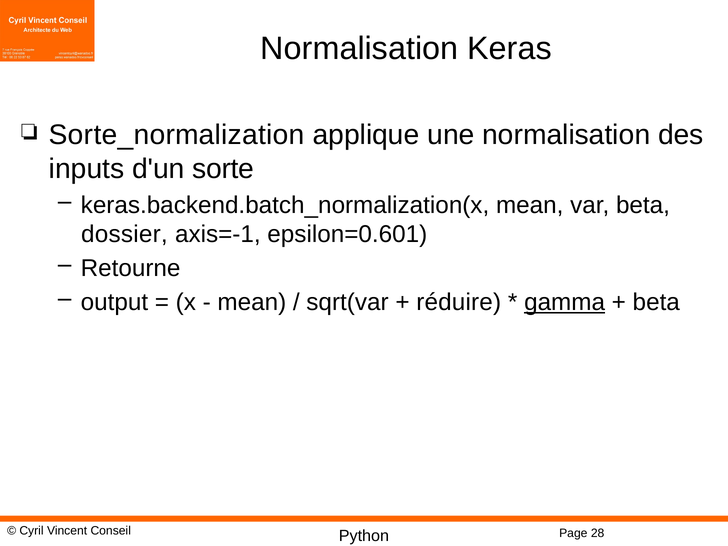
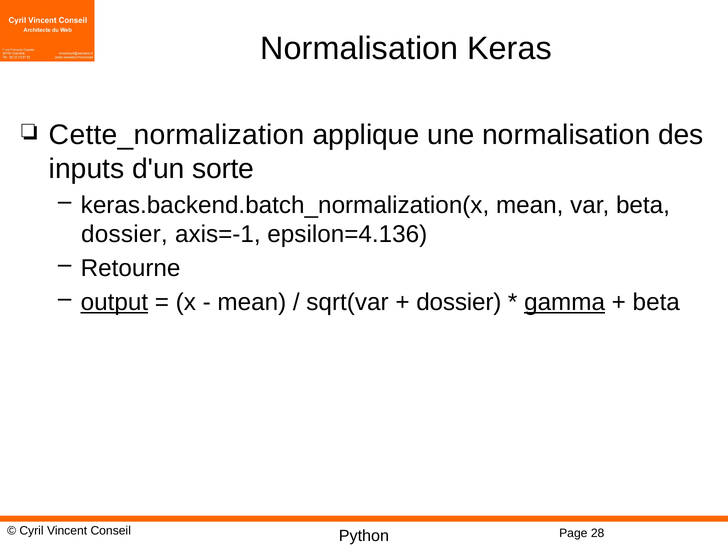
Sorte_normalization: Sorte_normalization -> Cette_normalization (177, 135)
epsilon=0.601: epsilon=0.601 -> epsilon=4.136 (347, 234)
output underline: none -> present (114, 302)
réduire: réduire -> dossier (459, 302)
